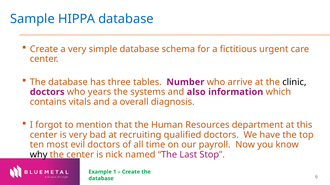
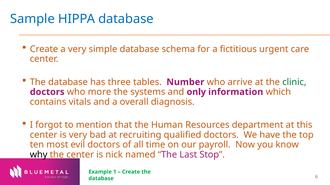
clinic colour: black -> green (294, 82)
years: years -> more (100, 92)
also: also -> only (196, 92)
